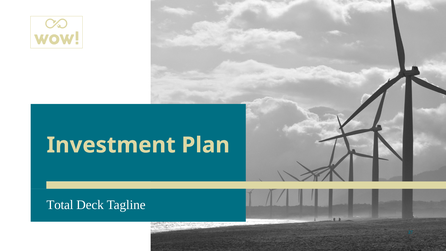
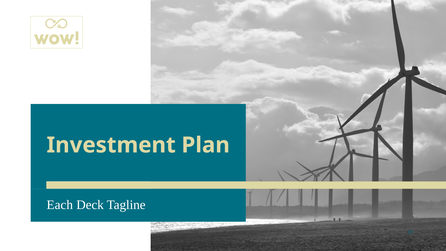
Total: Total -> Each (60, 205)
